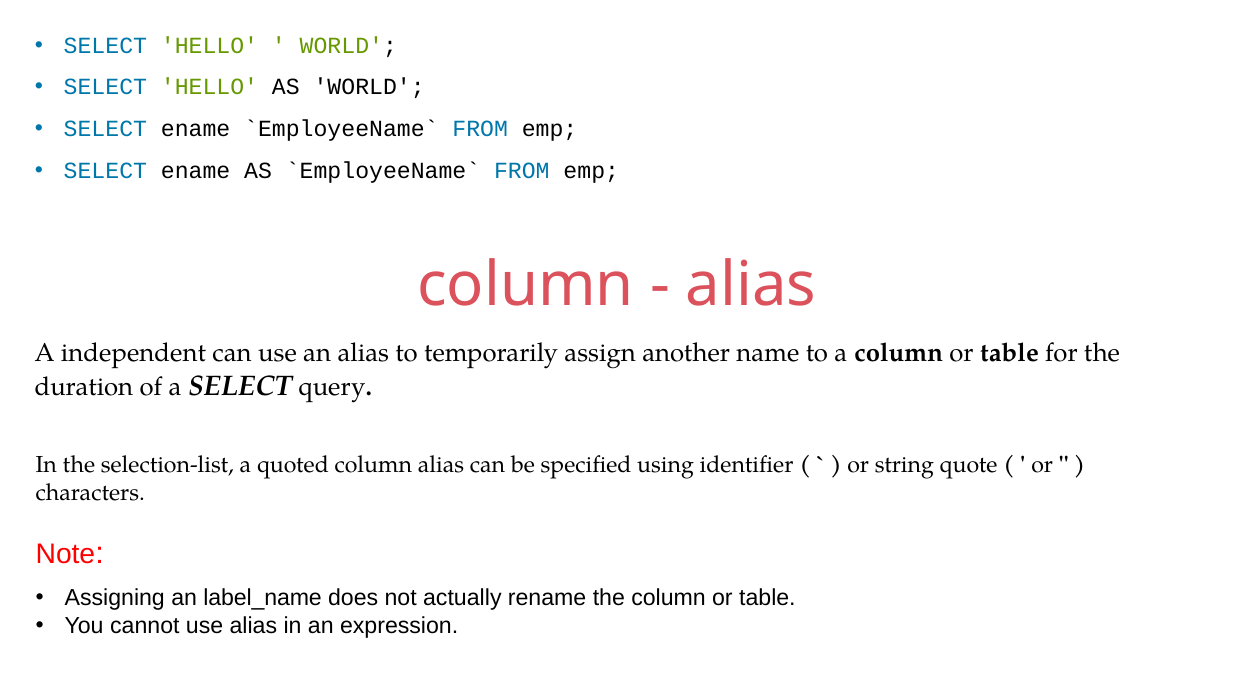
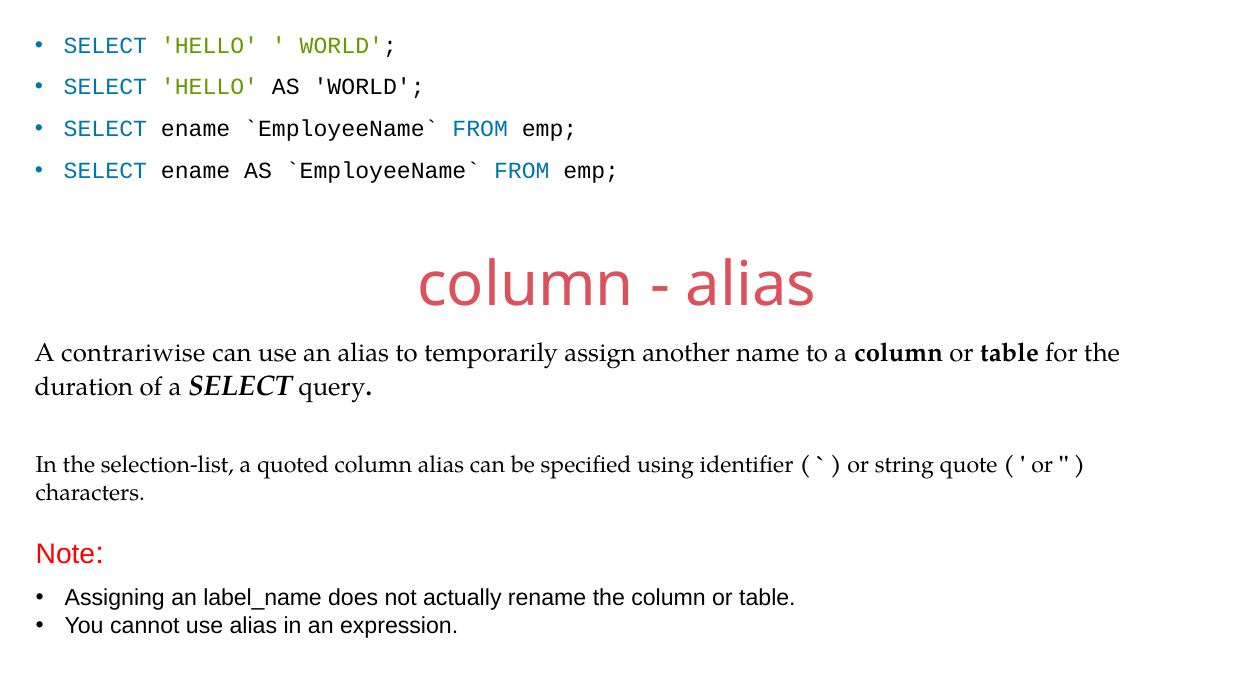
independent: independent -> contrariwise (133, 353)
